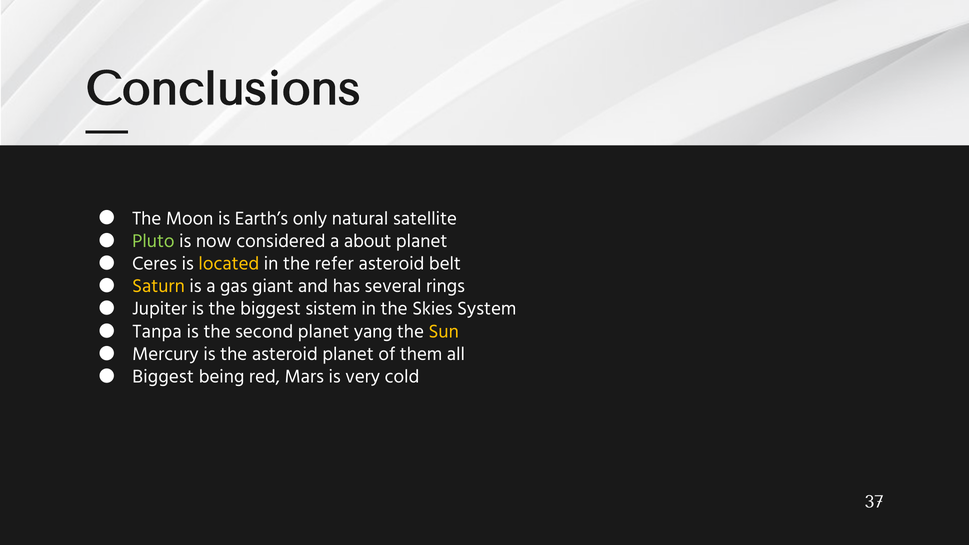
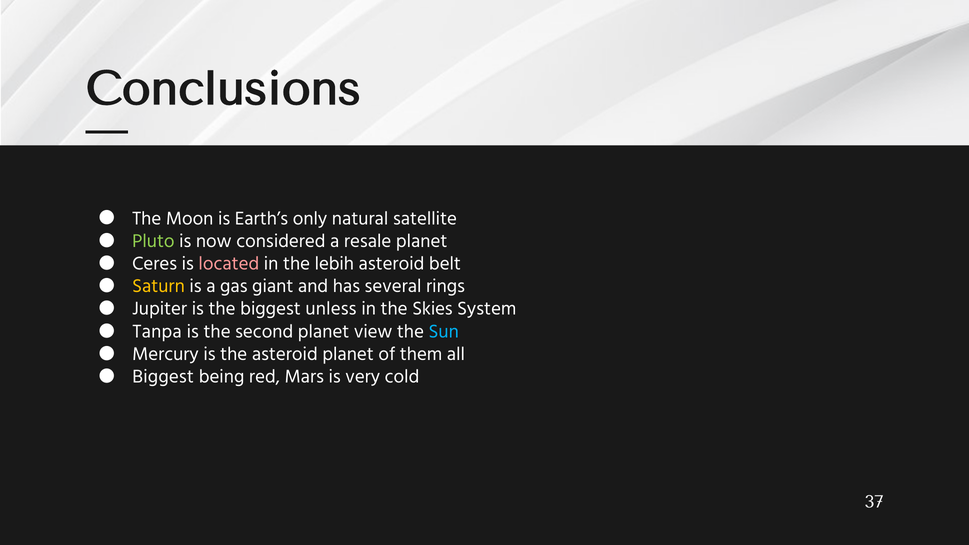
about: about -> resale (368, 241)
located colour: yellow -> pink (229, 264)
refer: refer -> lebih (334, 264)
sistem: sistem -> unless (331, 309)
yang: yang -> view (373, 331)
Sun colour: yellow -> light blue (444, 331)
